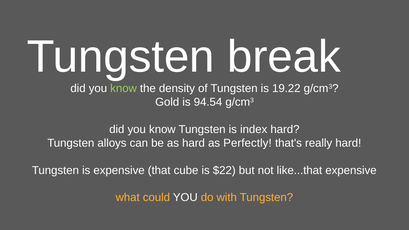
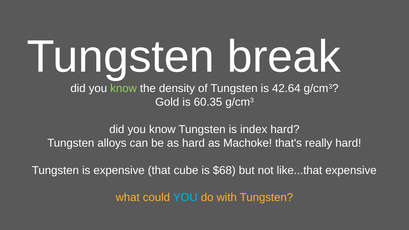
19.22: 19.22 -> 42.64 (286, 89)
94.54: 94.54 -> 60.35 (208, 102)
Perfectly: Perfectly -> Machoke (248, 143)
$22: $22 -> $68 (224, 170)
YOU colour: white -> light blue (185, 198)
